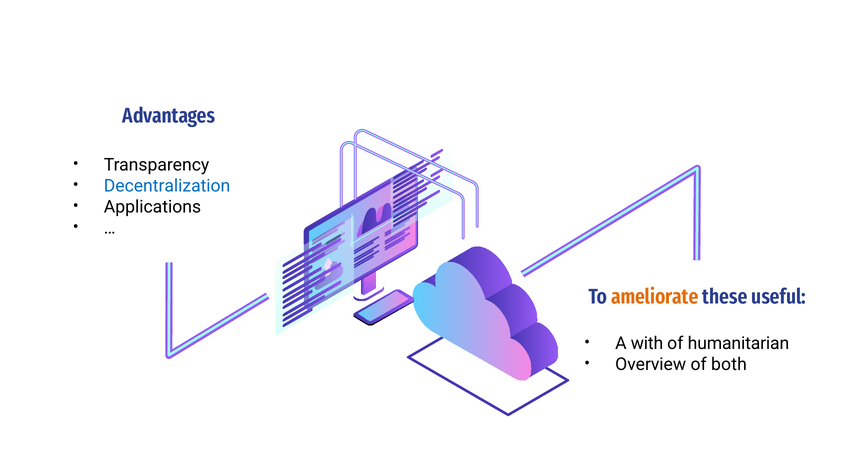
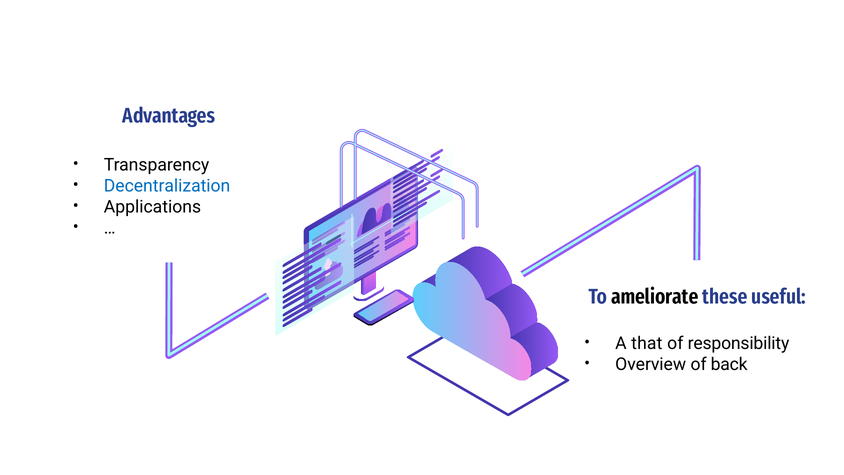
ameliorate colour: orange -> black (655, 296)
with: with -> that (647, 343)
humanitarian: humanitarian -> responsibility (738, 343)
both: both -> back (729, 364)
